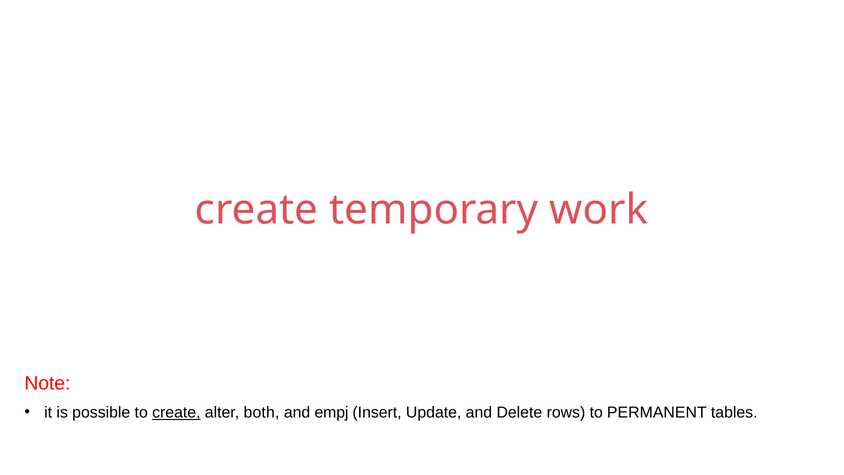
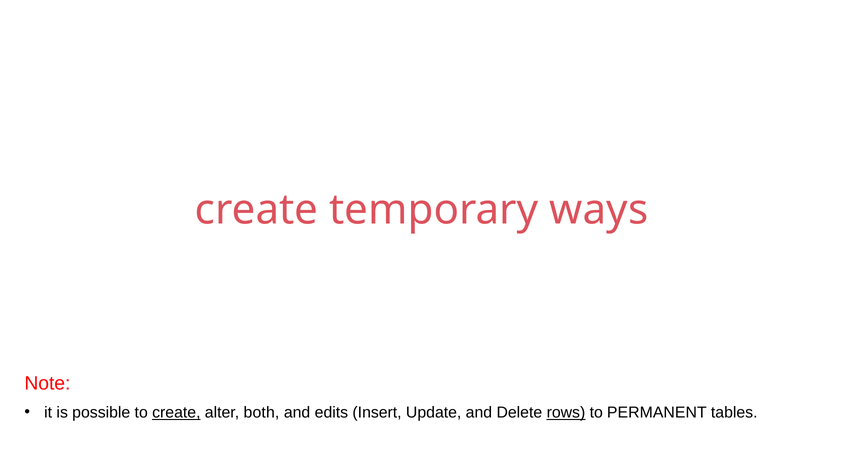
work: work -> ways (599, 210)
empj: empj -> edits (331, 412)
rows underline: none -> present (566, 412)
